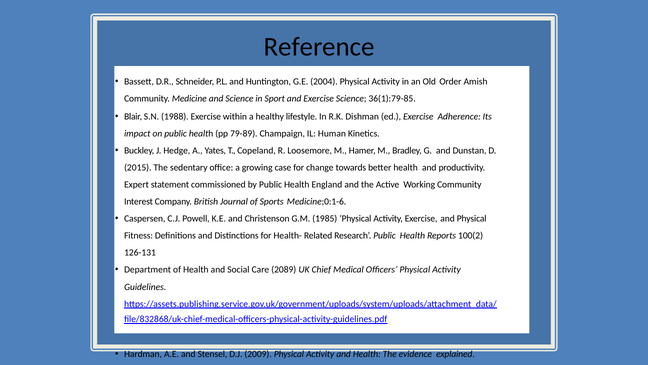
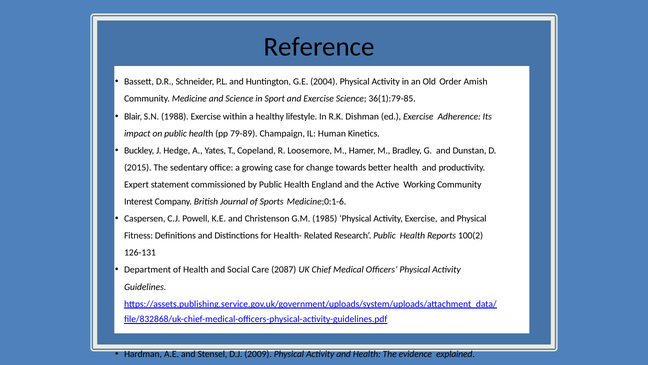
2089: 2089 -> 2087 (284, 269)
